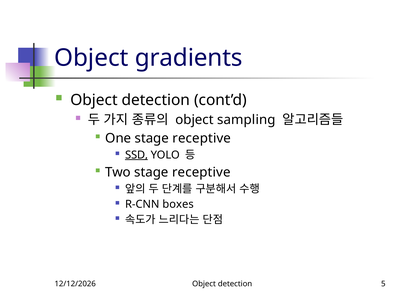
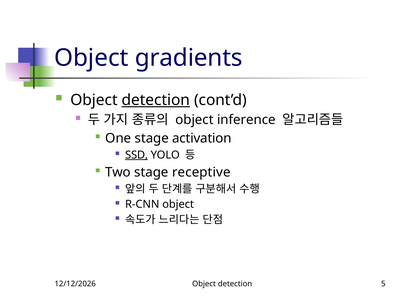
detection underline: none -> present (156, 100)
sampling: sampling -> inference (246, 120)
One stage receptive: receptive -> activation (202, 139)
R-CNN boxes: boxes -> object (178, 205)
